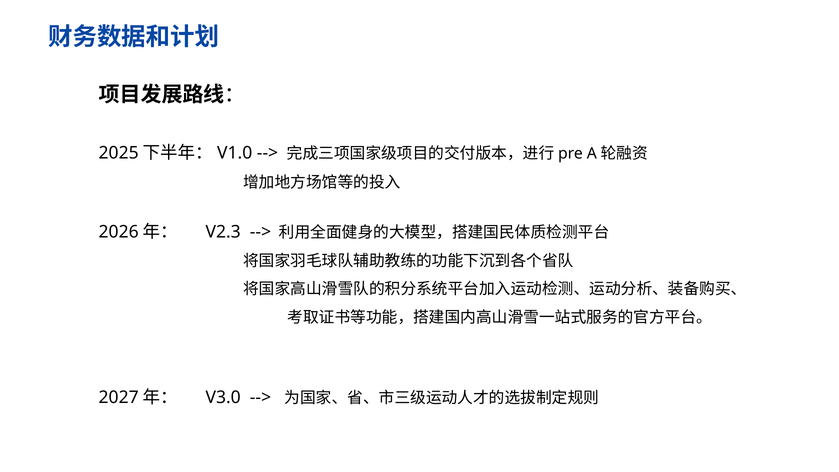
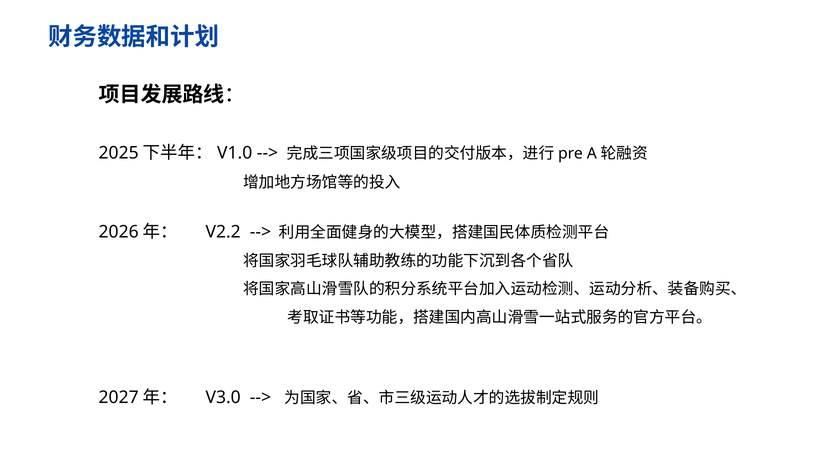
V2.3: V2.3 -> V2.2 (223, 232)
